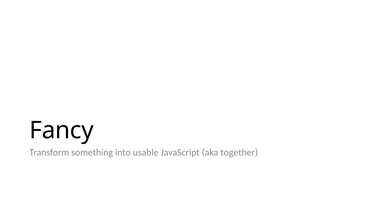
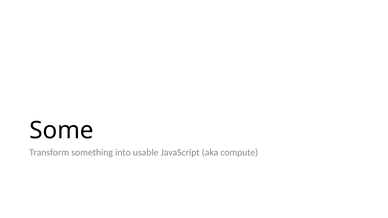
Fancy: Fancy -> Some (62, 130)
together: together -> compute (239, 153)
